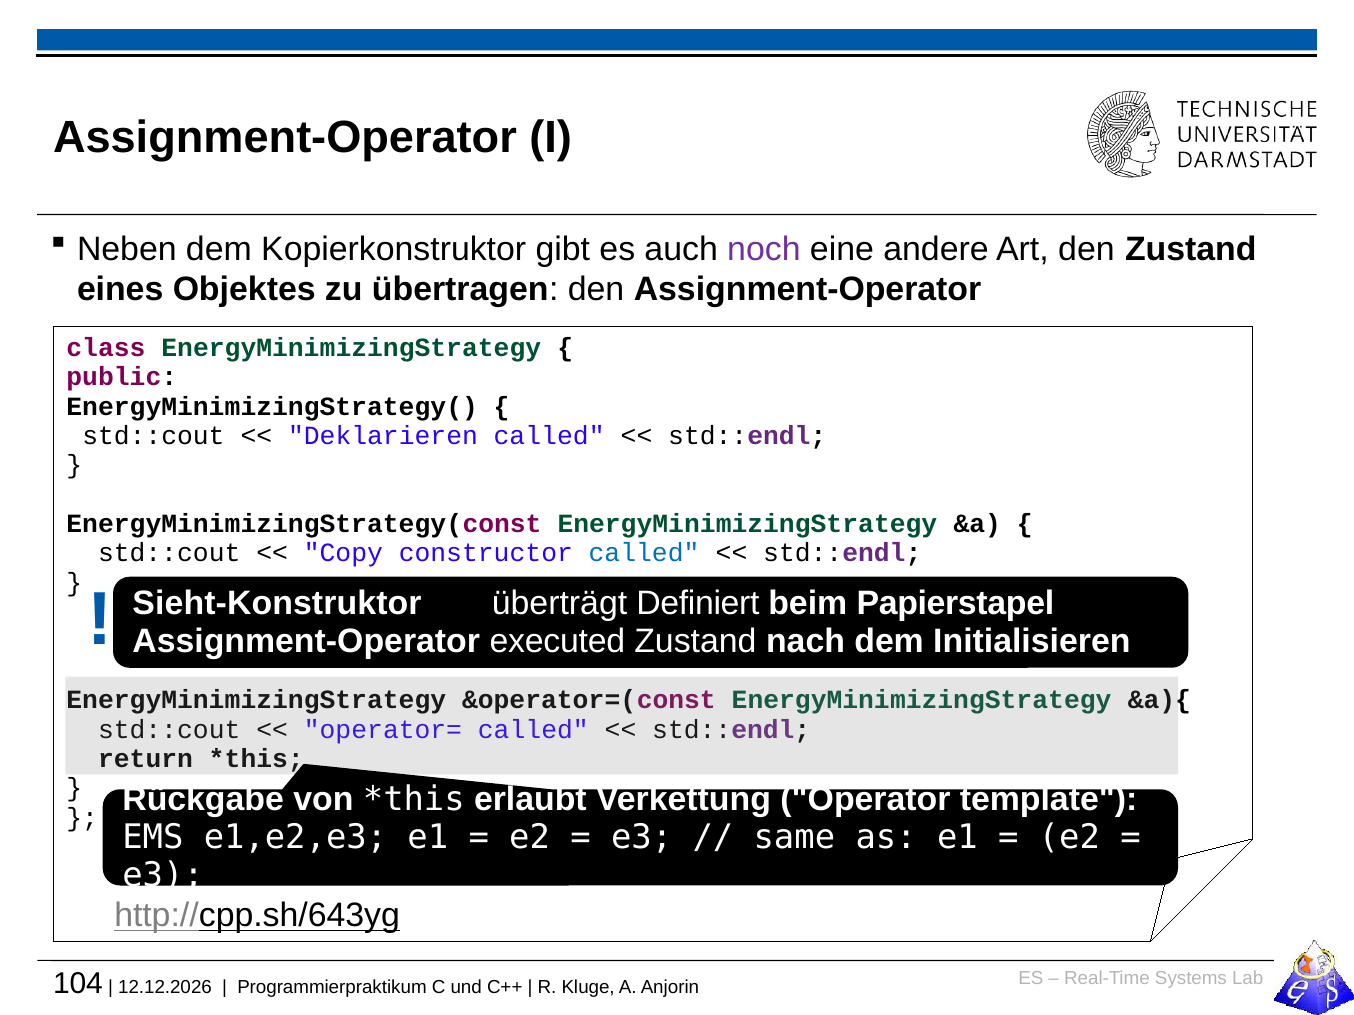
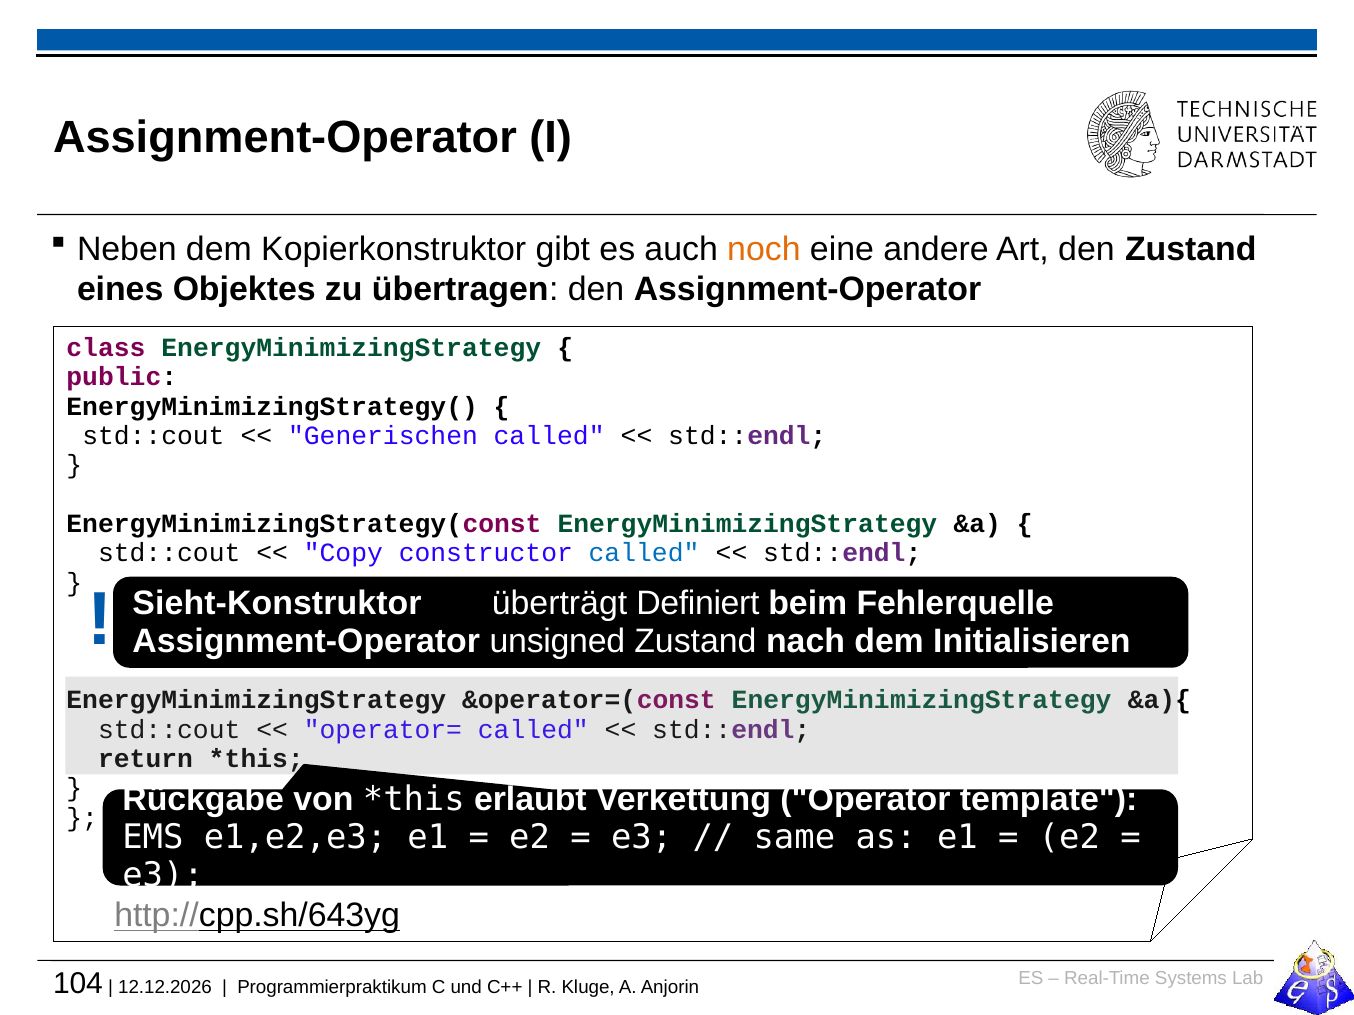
noch colour: purple -> orange (764, 249)
Deklarieren: Deklarieren -> Generischen (383, 436)
Papierstapel: Papierstapel -> Fehlerquelle (955, 604)
executed: executed -> unsigned (557, 642)
